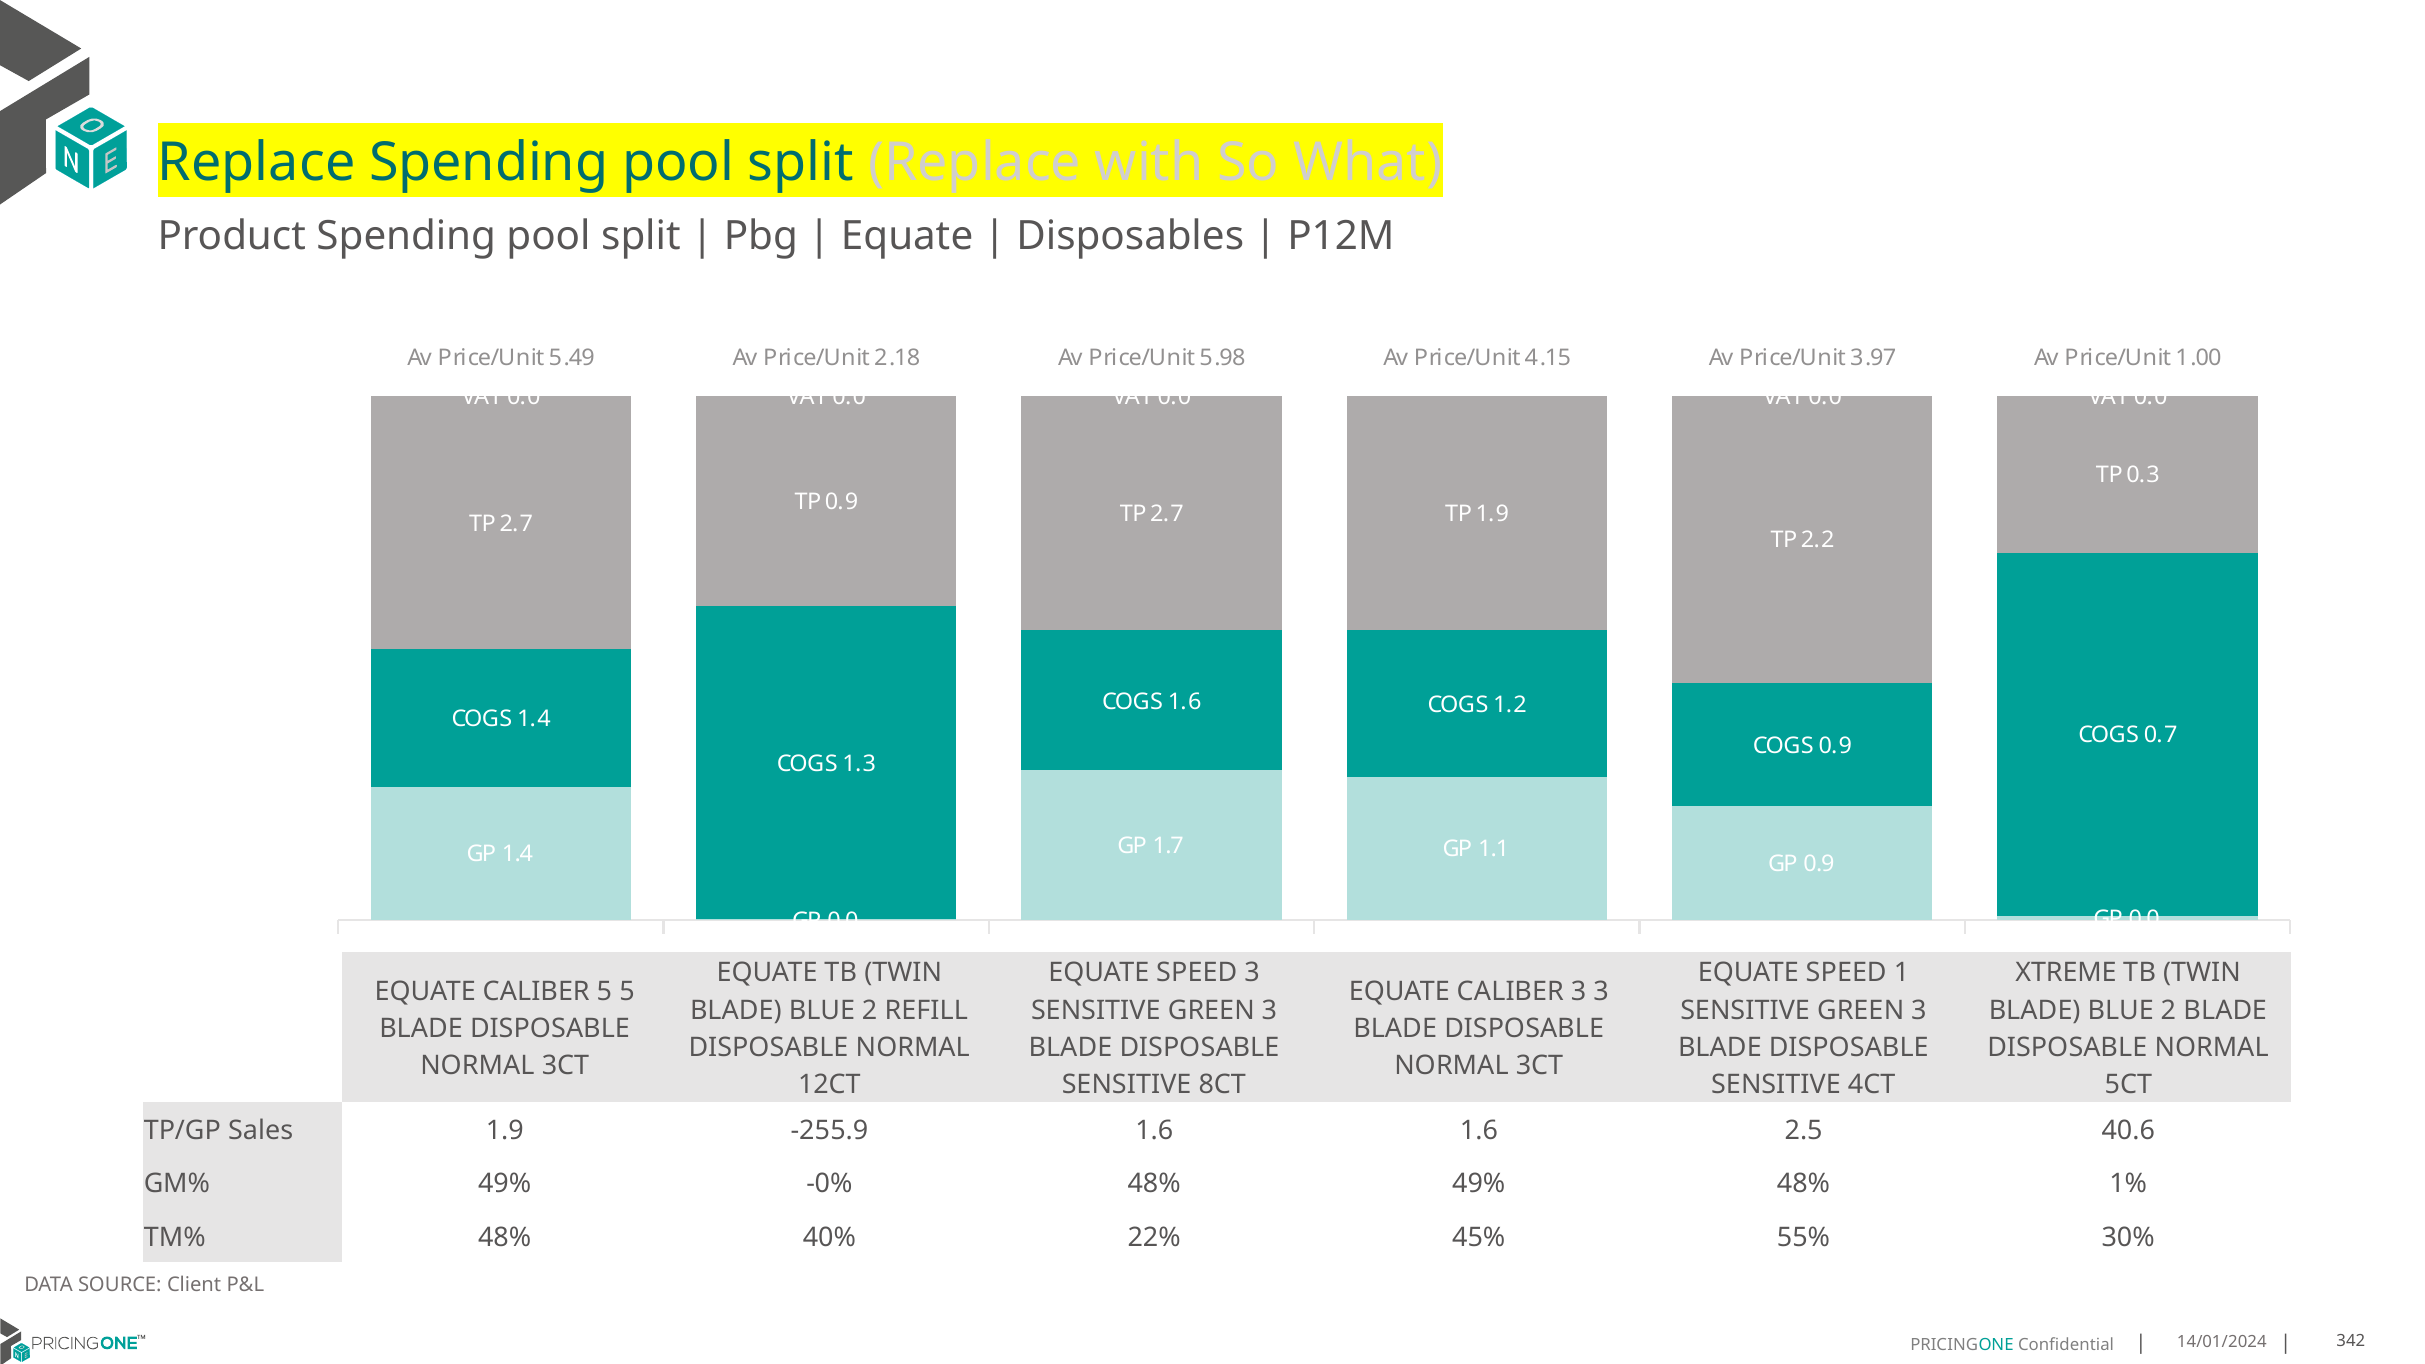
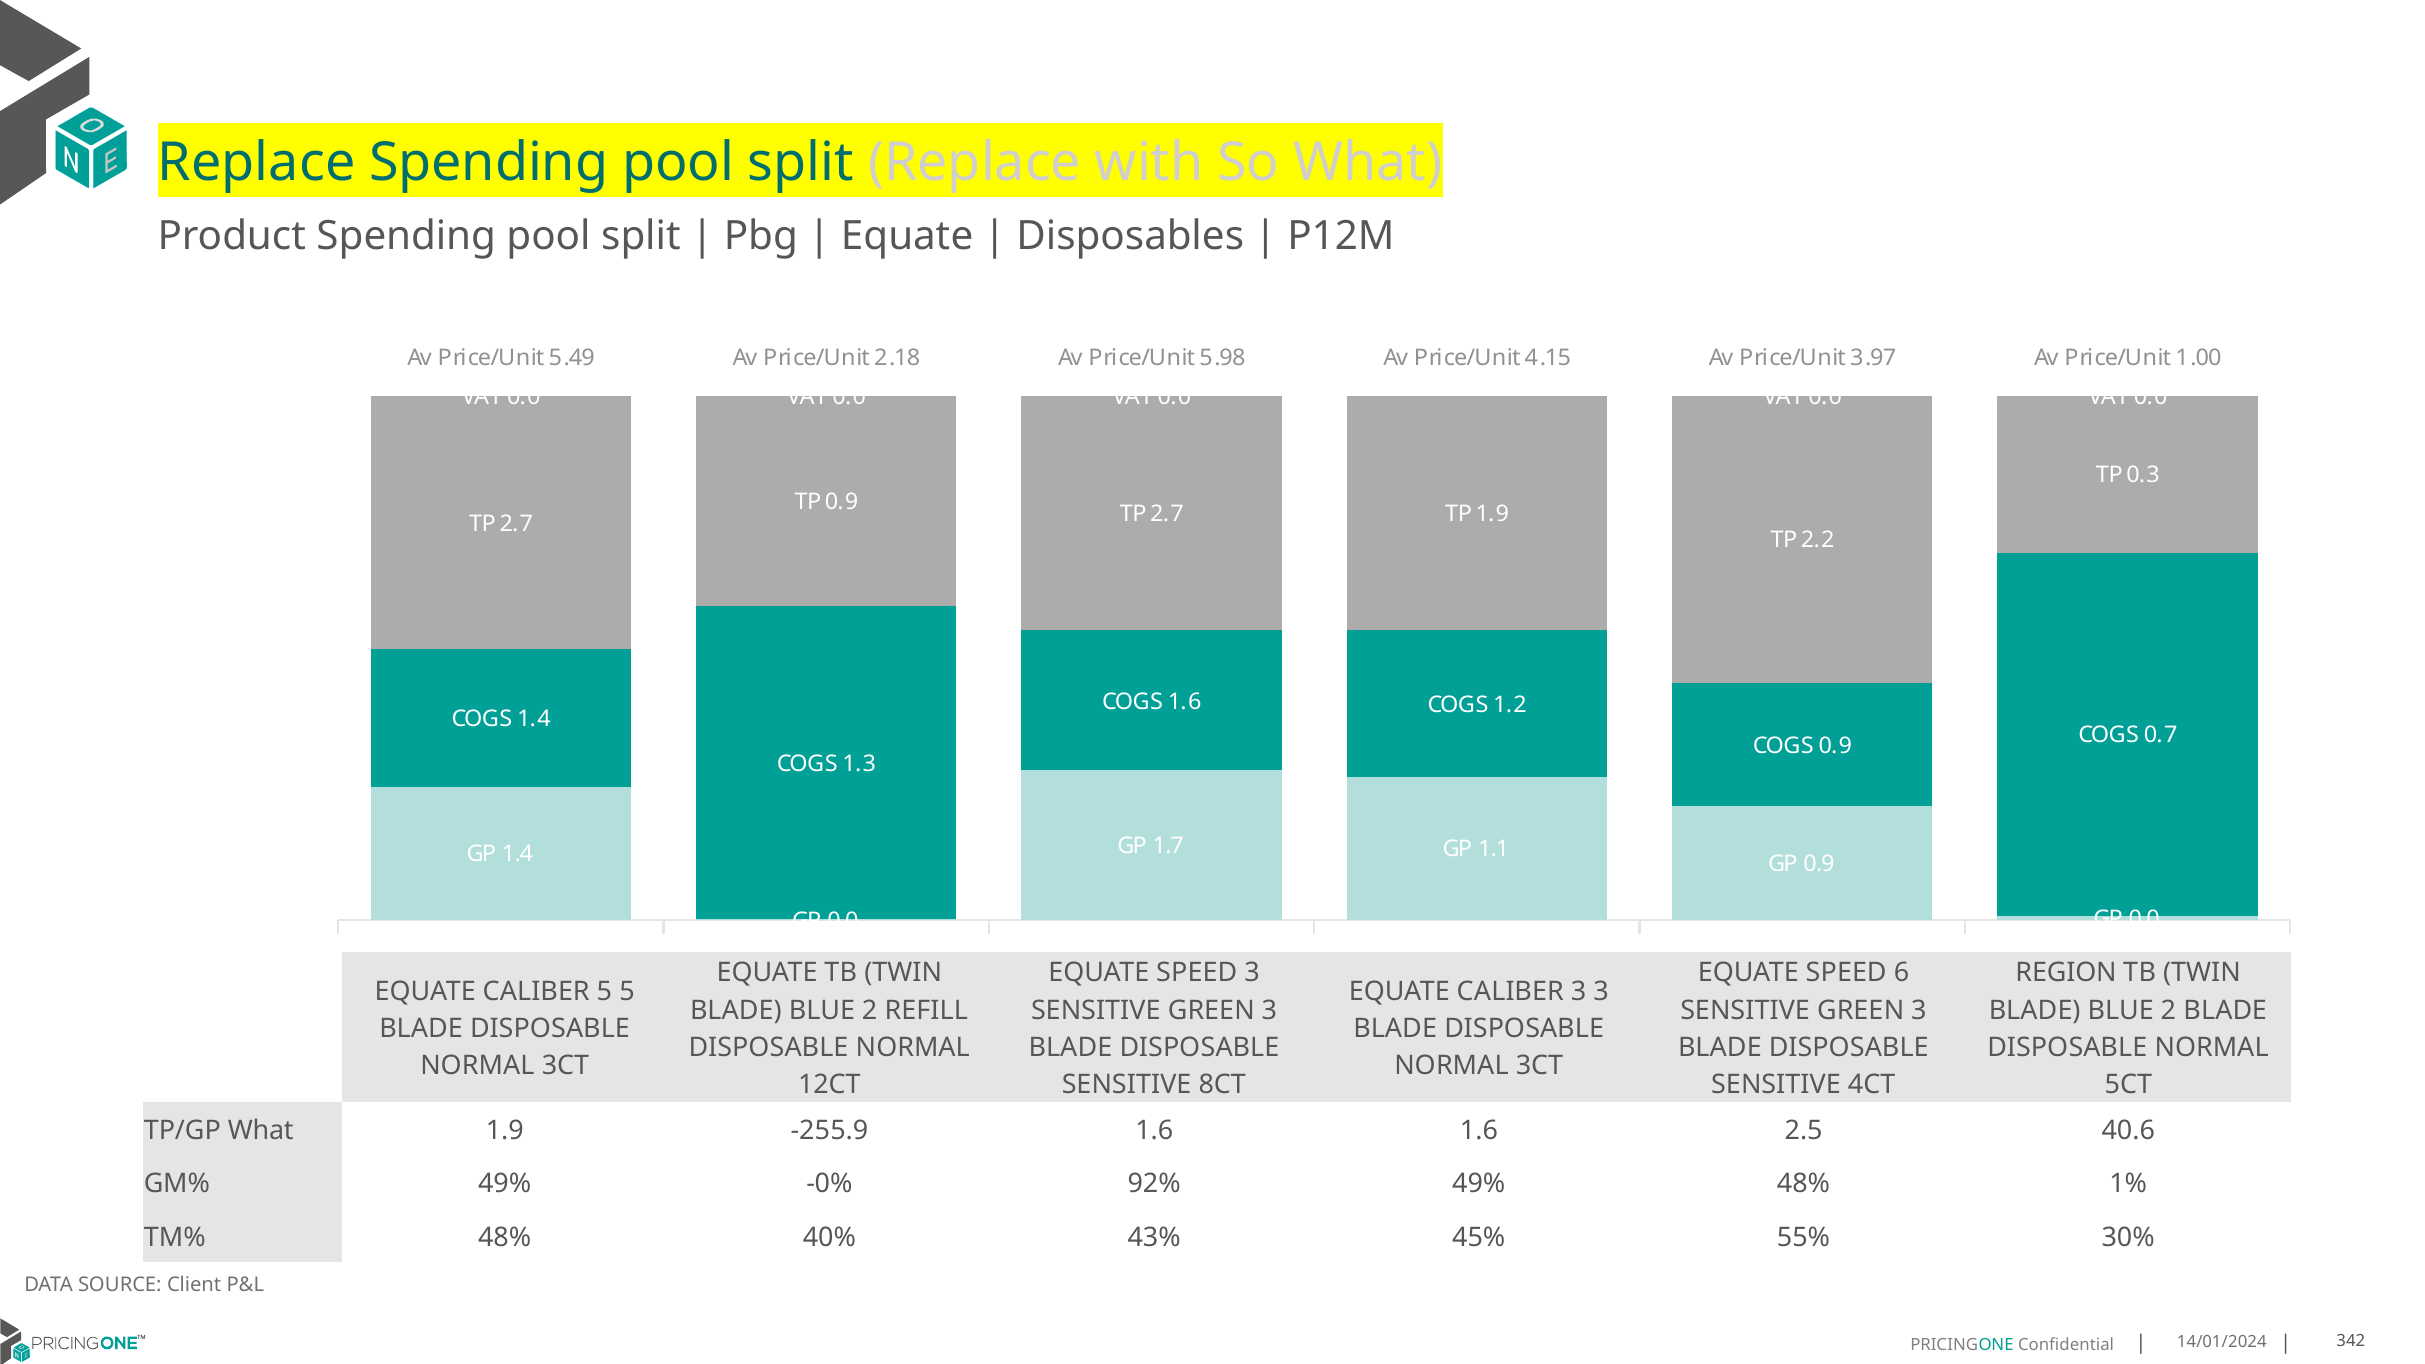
1: 1 -> 6 (1902, 973)
XTREME: XTREME -> REGION (2066, 973)
TP/GP Sales: Sales -> What (261, 1131)
-0% 48%: 48% -> 92% (1154, 1184)
22%: 22% -> 43% (1154, 1238)
